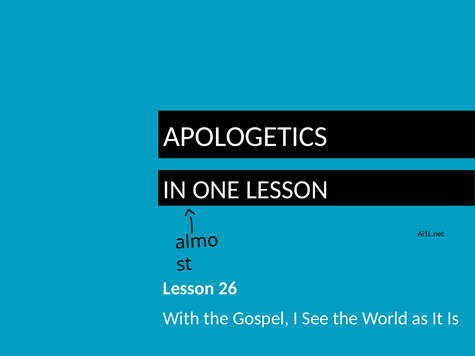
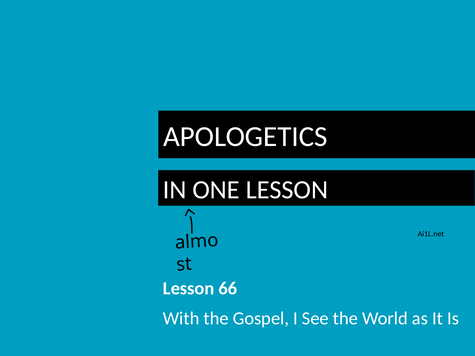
26: 26 -> 66 (228, 288)
